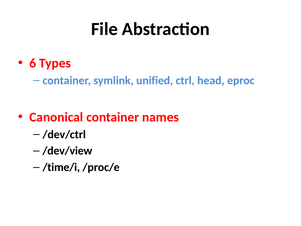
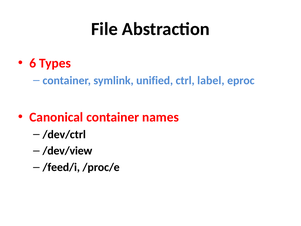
head: head -> label (211, 80)
/time/i: /time/i -> /feed/i (61, 167)
